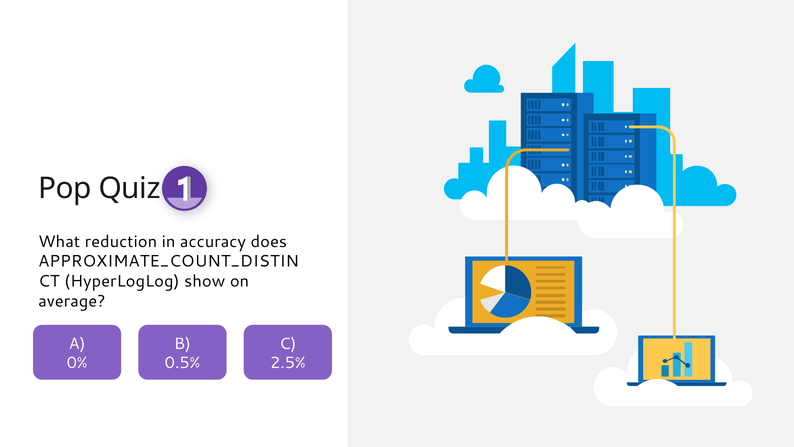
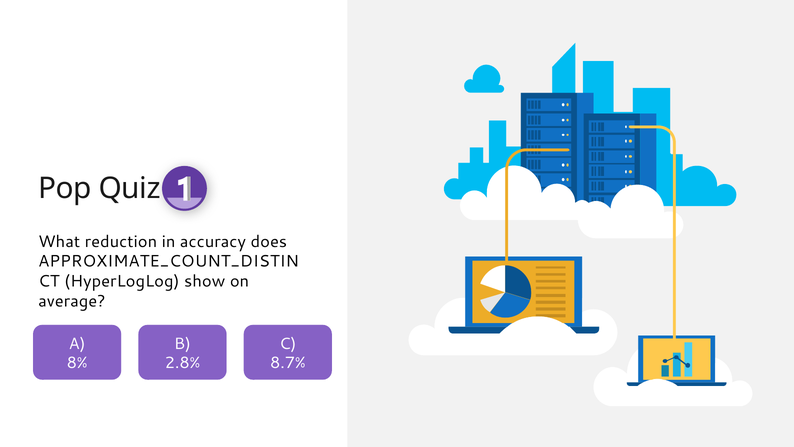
0%: 0% -> 8% (77, 363)
0.5%: 0.5% -> 2.8% (182, 363)
2.5%: 2.5% -> 8.7% (288, 363)
